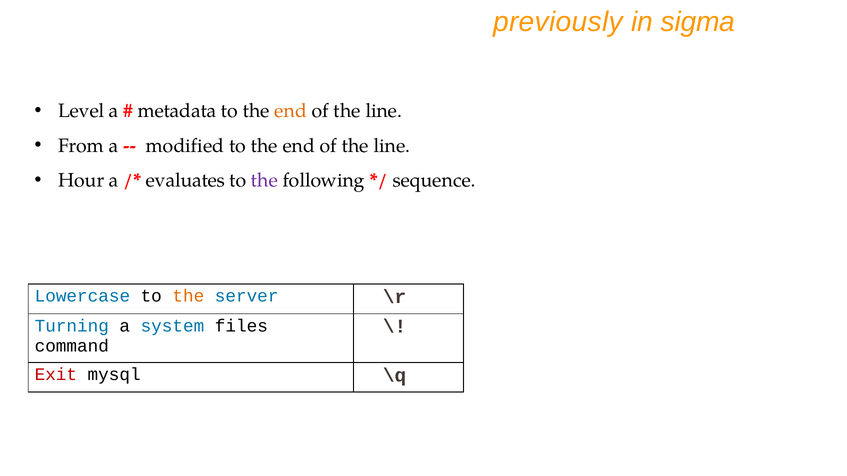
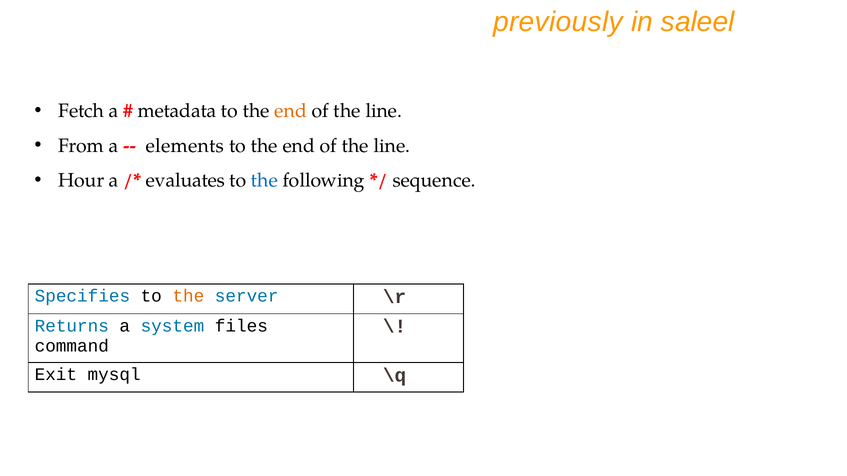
sigma: sigma -> saleel (698, 22)
Level: Level -> Fetch (81, 111)
modified: modified -> elements (185, 146)
the colour: purple -> blue (264, 181)
Lowercase: Lowercase -> Specifies (82, 296)
Turning: Turning -> Returns (72, 326)
Exit colour: red -> black (56, 375)
